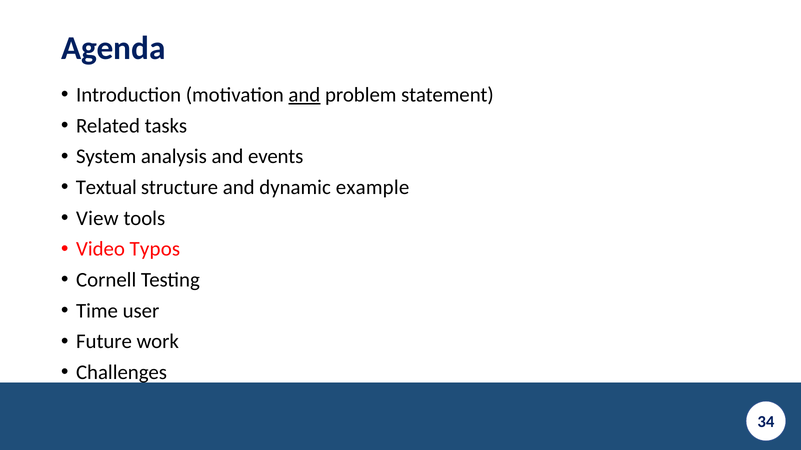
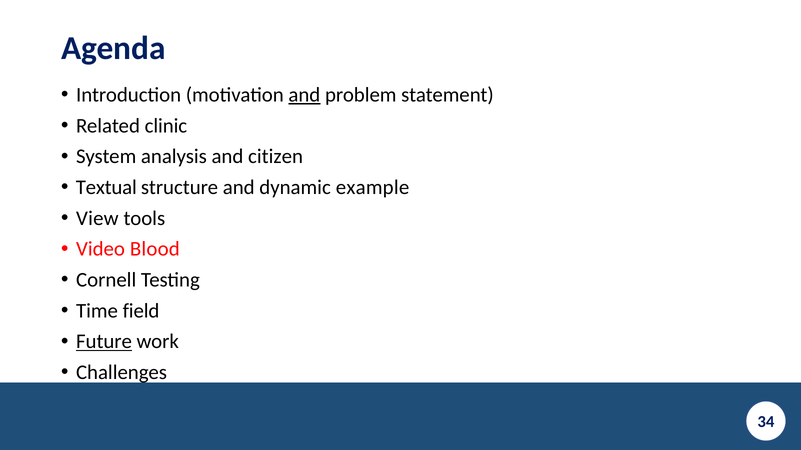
tasks: tasks -> clinic (166, 126)
events: events -> citizen (276, 157)
Typos: Typos -> Blood (155, 249)
user: user -> field (141, 311)
Future underline: none -> present (104, 342)
